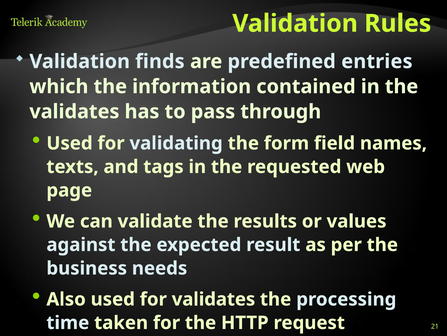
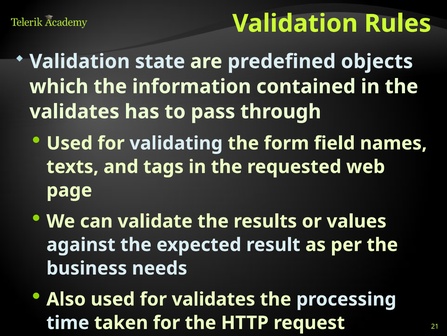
finds: finds -> state (160, 61)
entries: entries -> objects (377, 61)
